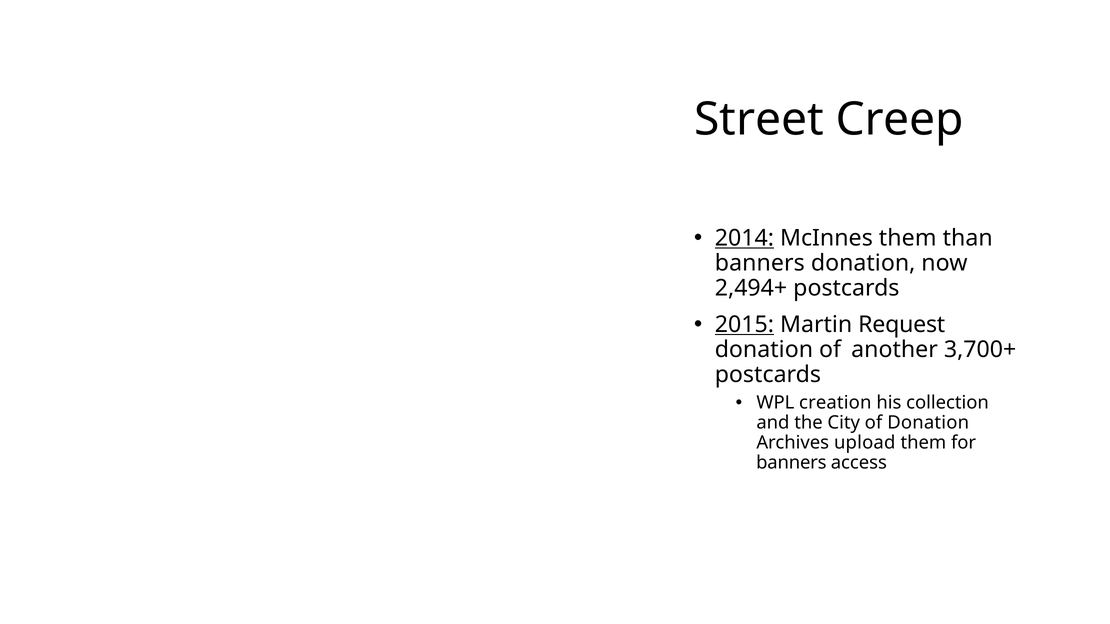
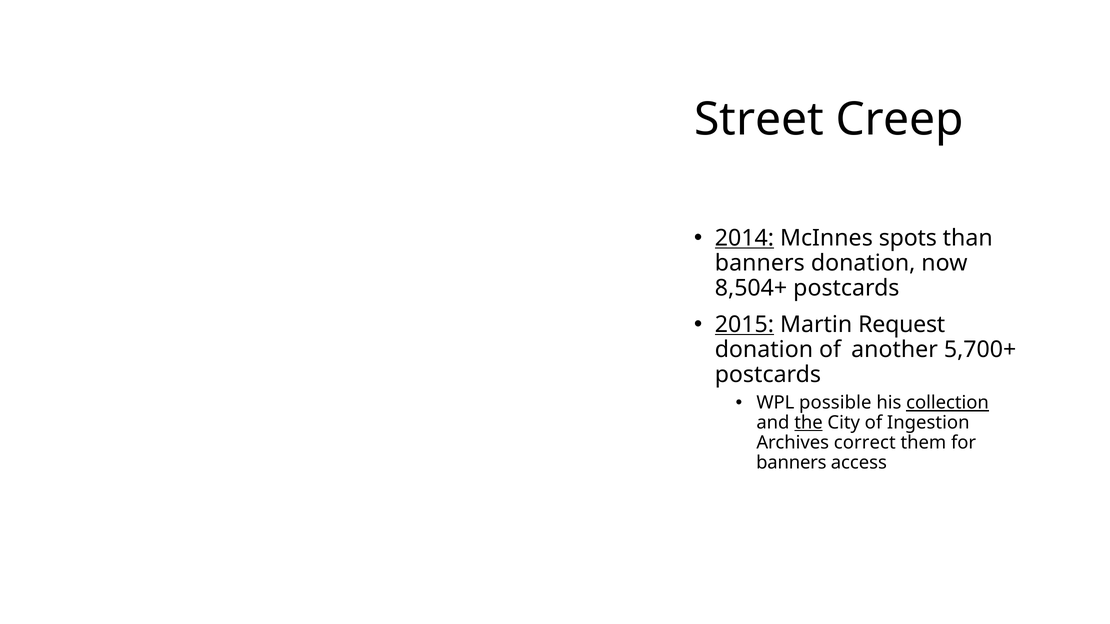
McInnes them: them -> spots (908, 238)
2,494+: 2,494+ -> 8,504+ (751, 288)
3,700+: 3,700+ -> 5,700+ (980, 350)
creation: creation -> possible (835, 403)
collection underline: none -> present (948, 403)
the underline: none -> present (809, 423)
of Donation: Donation -> Ingestion (928, 423)
upload: upload -> correct (865, 443)
